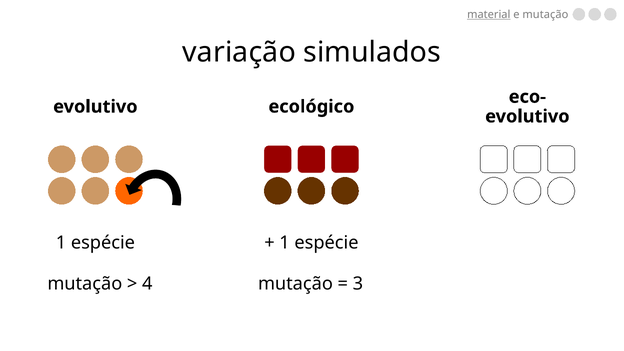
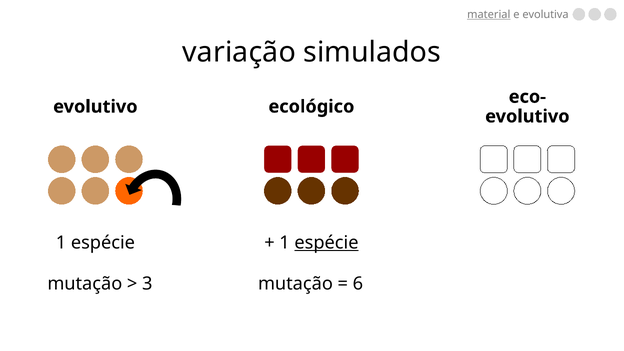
e mutação: mutação -> evolutiva (546, 15)
espécie underline: none -> present (326, 243)
4: 4 -> 3 (147, 284)
3: 3 -> 6 (358, 284)
